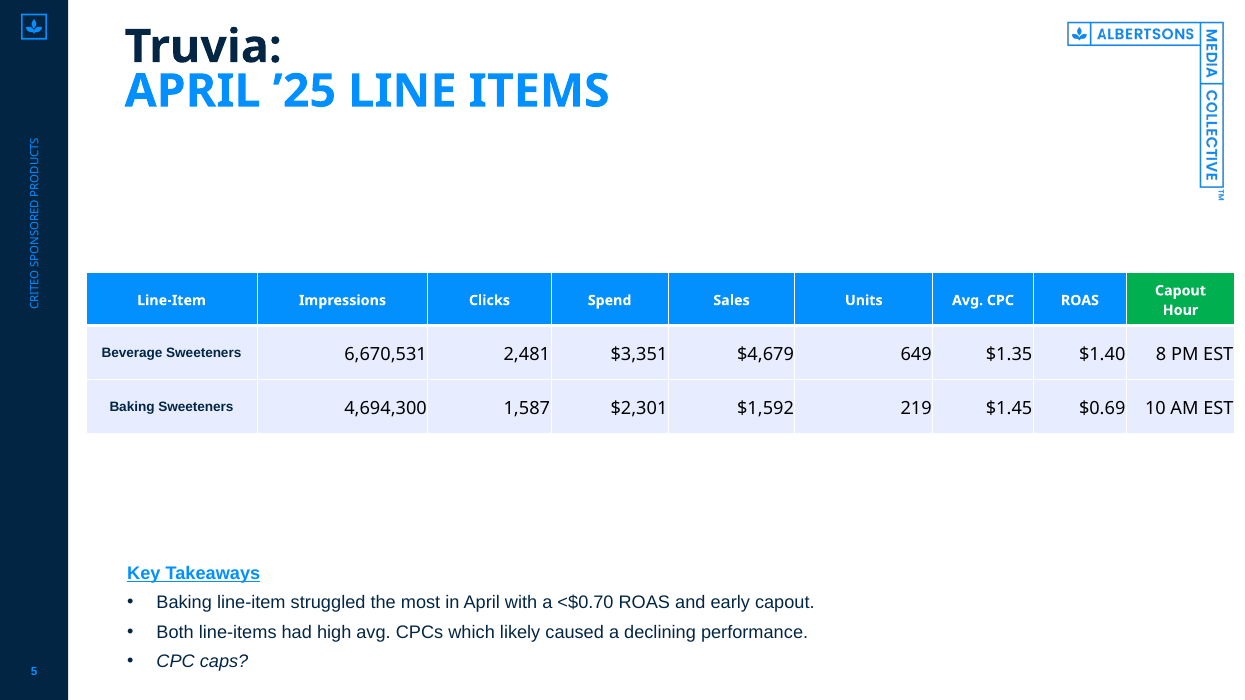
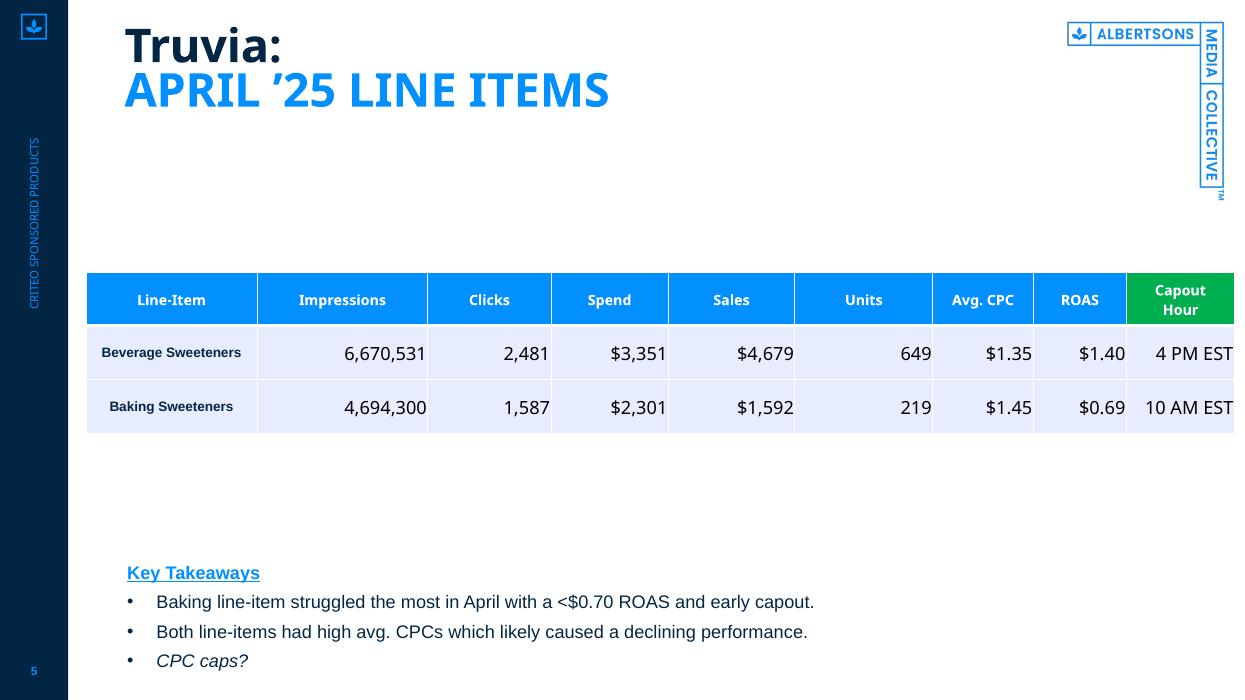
8: 8 -> 4 (1161, 354)
